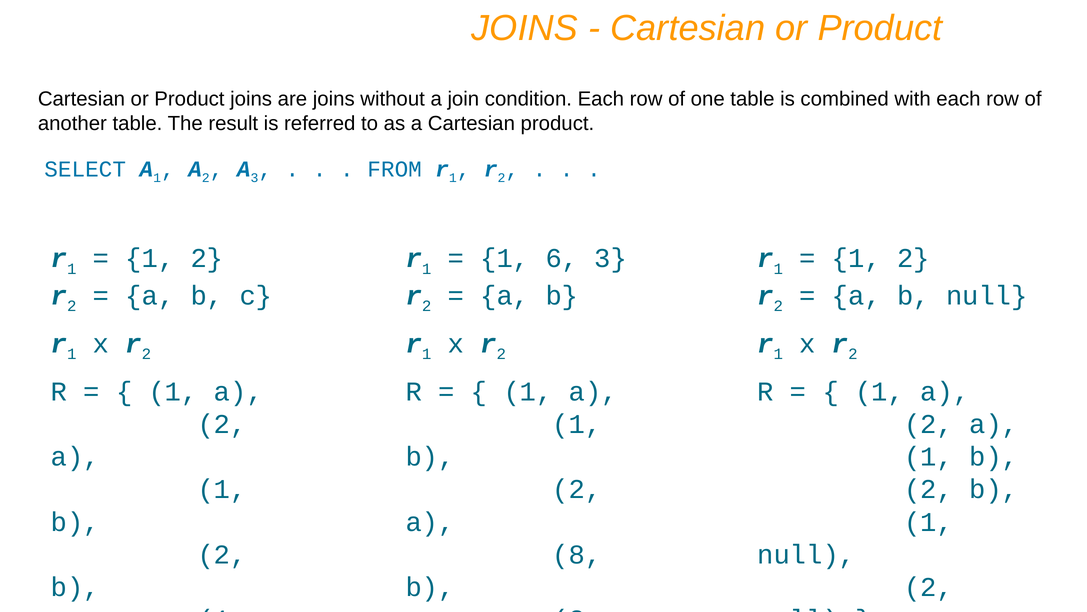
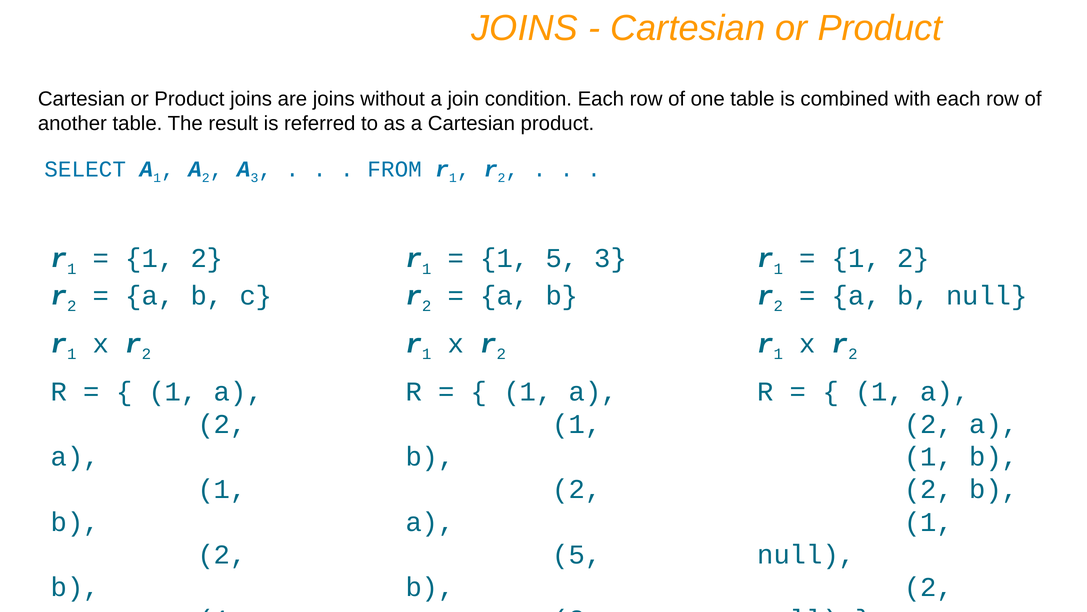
1 6: 6 -> 5 (562, 258)
8: 8 -> 5 (577, 554)
